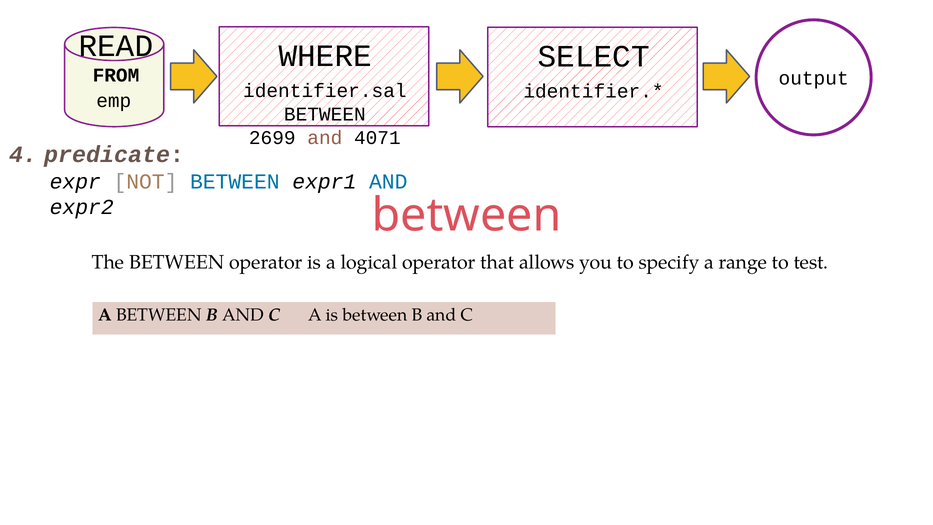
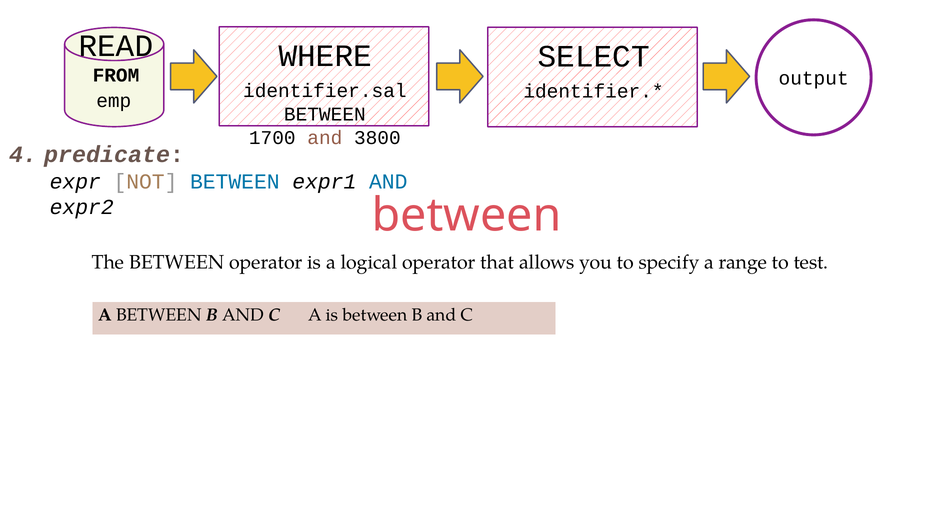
2699: 2699 -> 1700 (272, 138)
4071: 4071 -> 3800 (377, 138)
